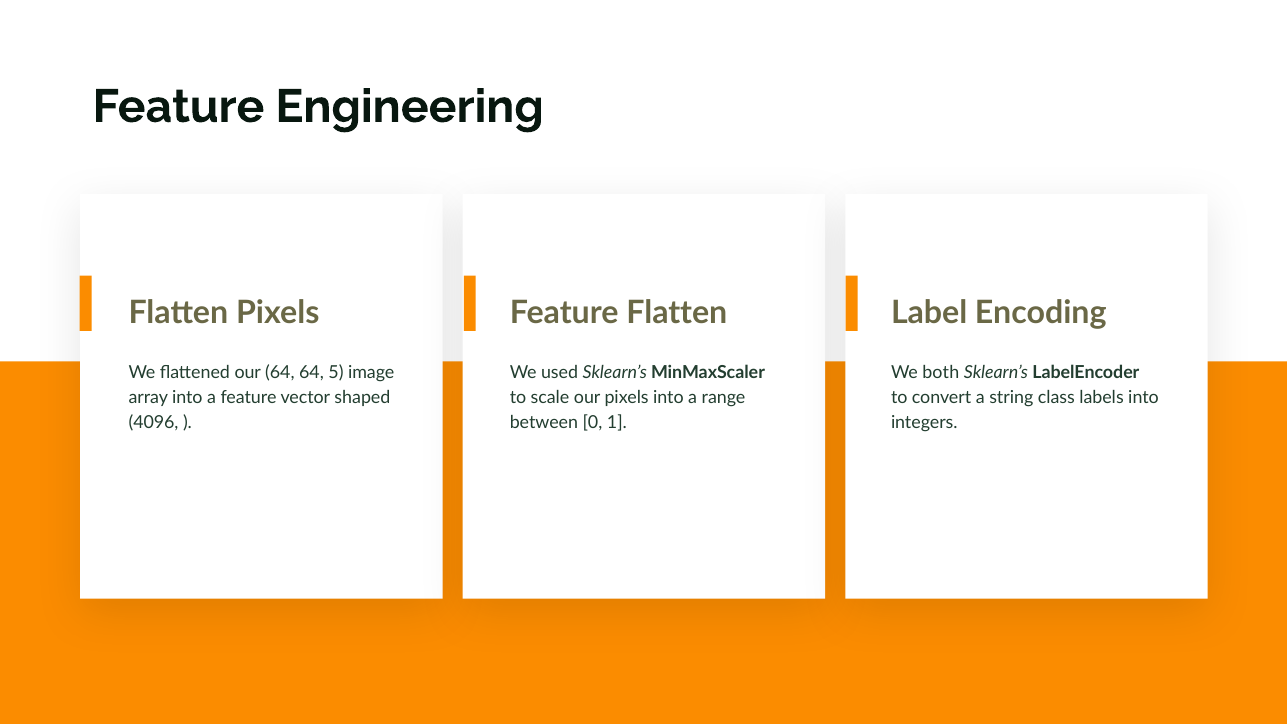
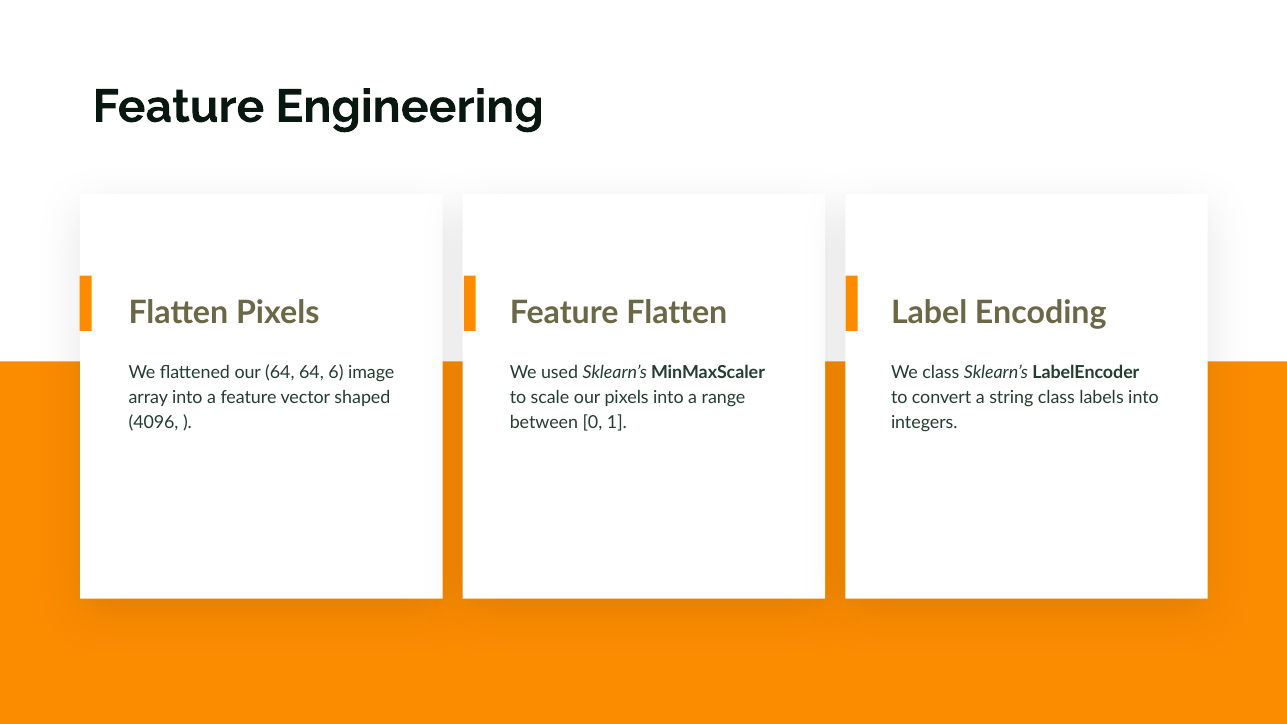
5: 5 -> 6 (336, 373)
We both: both -> class (941, 373)
